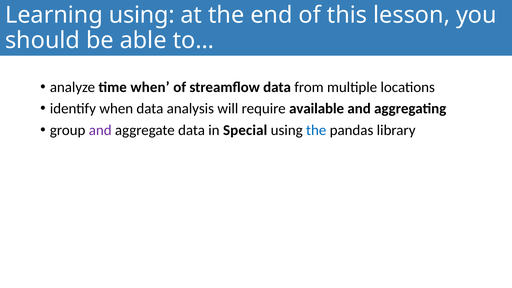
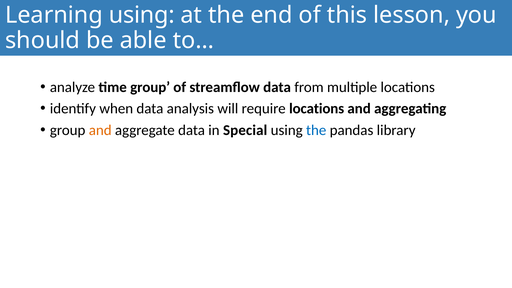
time when: when -> group (150, 87)
require available: available -> locations (317, 109)
and colour: purple -> orange (100, 130)
